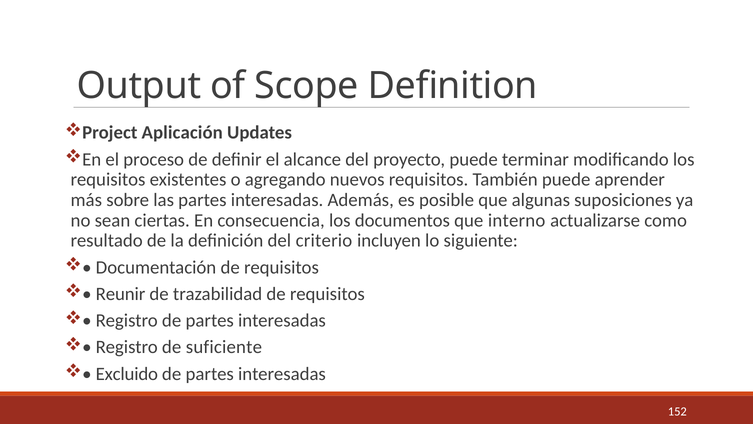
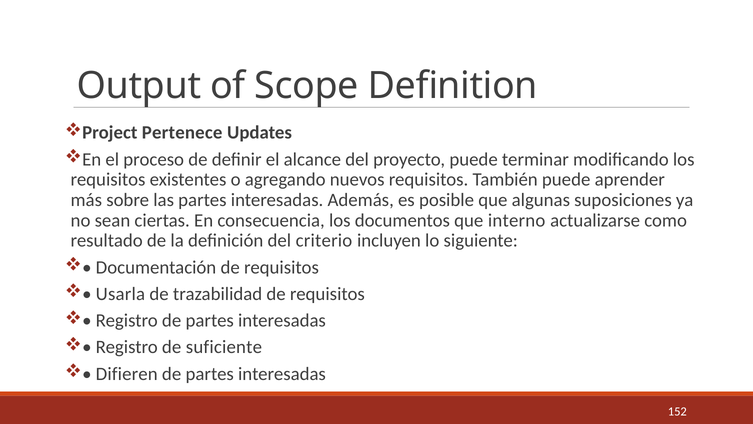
Aplicación: Aplicación -> Pertenece (182, 133)
Reunir: Reunir -> Usarla (120, 294)
Excluido: Excluido -> Difieren (127, 373)
